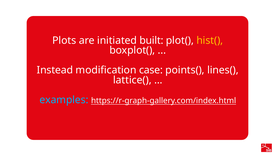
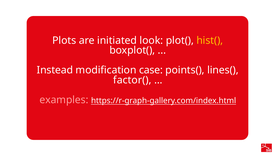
built: built -> look (151, 40)
lattice(: lattice( -> factor( (132, 80)
examples colour: light blue -> pink (64, 100)
